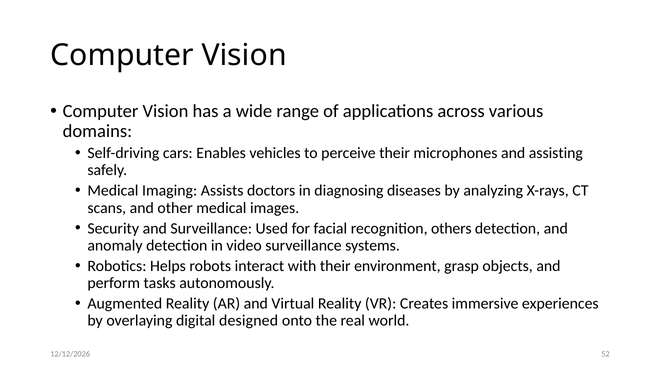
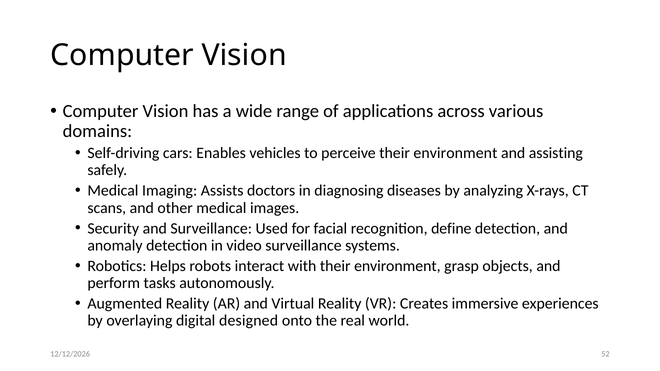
perceive their microphones: microphones -> environment (455, 153)
others: others -> define (451, 228)
